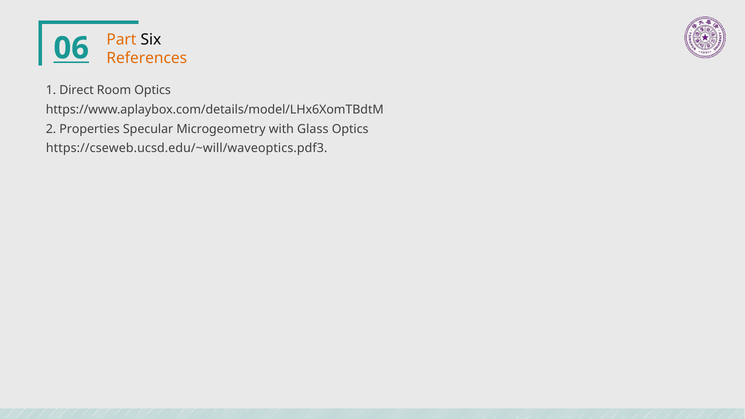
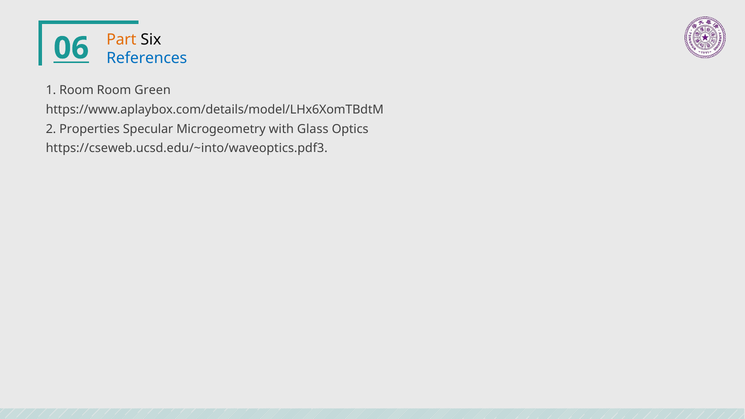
References colour: orange -> blue (147, 58)
1 Direct: Direct -> Room (77, 90)
Room Optics: Optics -> Green (153, 90)
https://cseweb.ucsd.edu/~will/waveoptics.pdf3: https://cseweb.ucsd.edu/~will/waveoptics.pdf3 -> https://cseweb.ucsd.edu/~into/waveoptics.pdf3 (187, 148)
